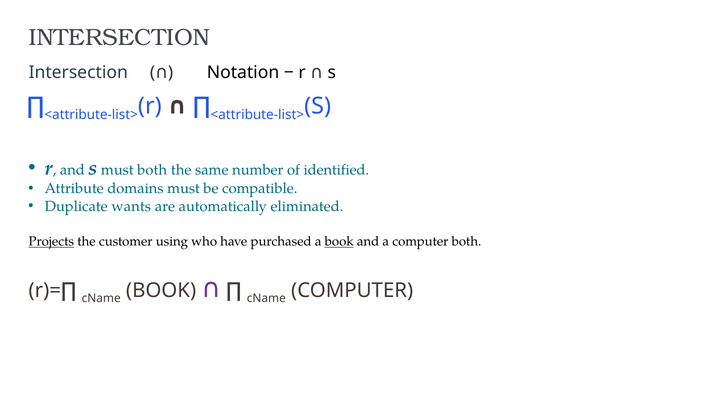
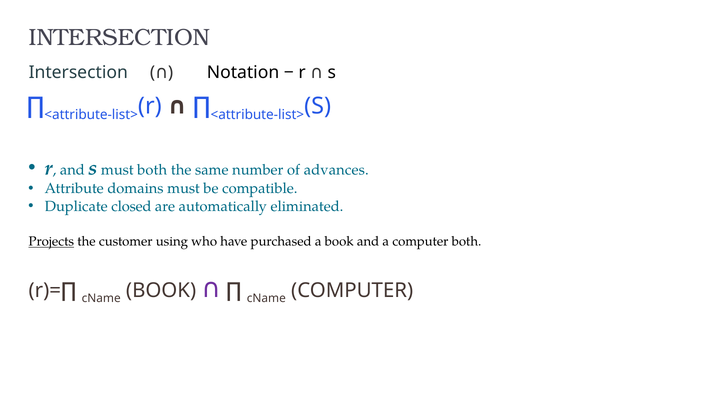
identified: identified -> advances (336, 170)
wants: wants -> closed (131, 206)
book underline: present -> none (339, 241)
